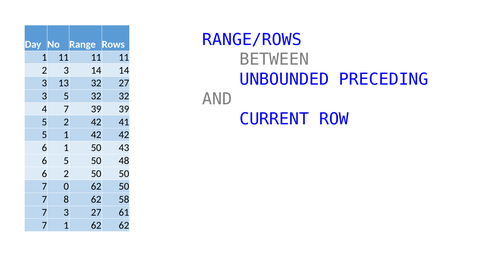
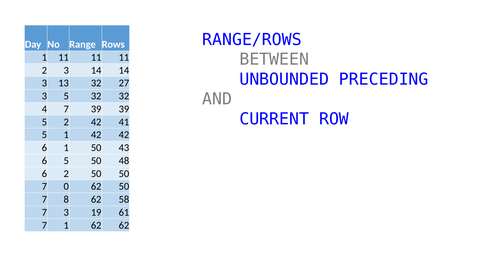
3 27: 27 -> 19 (96, 212)
